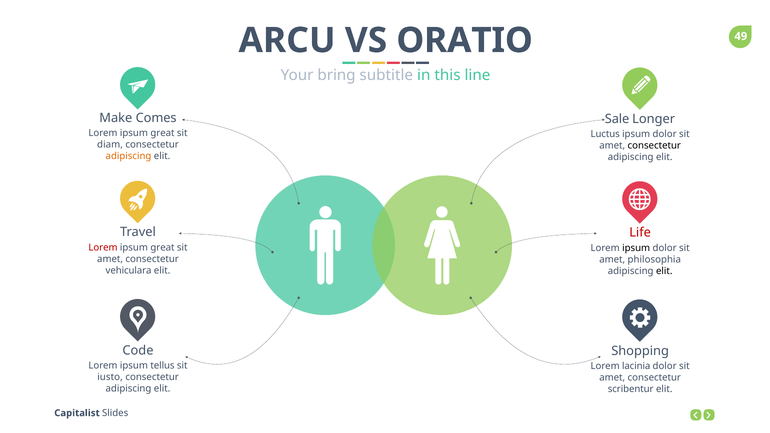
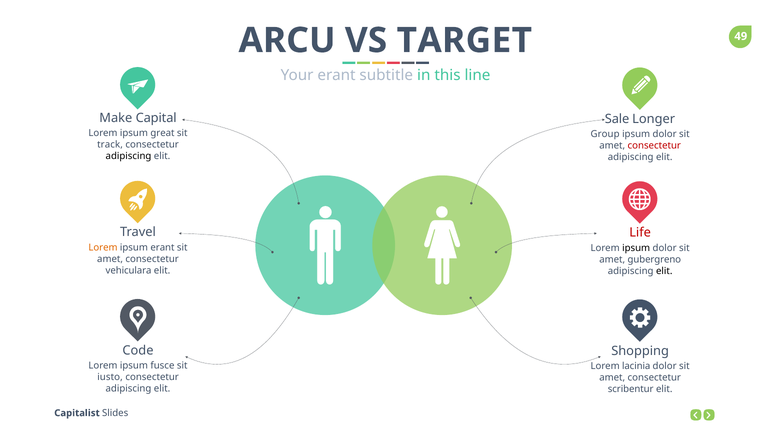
ORATIO: ORATIO -> TARGET (464, 40)
Your bring: bring -> erant (337, 75)
Comes: Comes -> Capital (156, 118)
Luctus: Luctus -> Group (605, 134)
diam: diam -> track (110, 145)
consectetur colour: black -> red (654, 146)
adipiscing colour: orange -> black (128, 156)
Lorem colour: red -> orange (103, 248)
great: great -> erant (162, 248)
philosophia: philosophia -> gubergreno (654, 260)
tellus: tellus -> fusce (162, 366)
